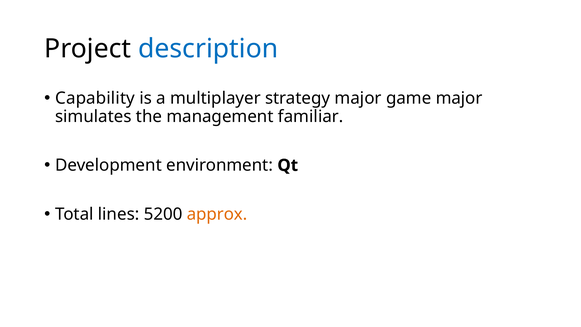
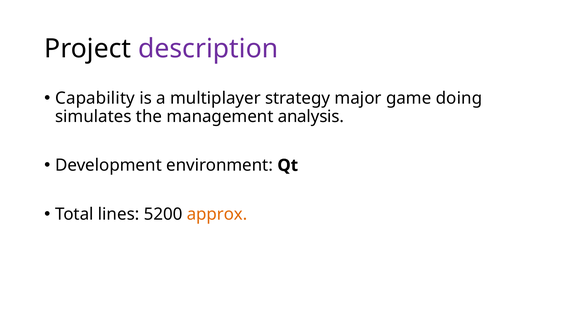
description colour: blue -> purple (208, 49)
game major: major -> doing (459, 98)
familiar: familiar -> analysis (311, 117)
